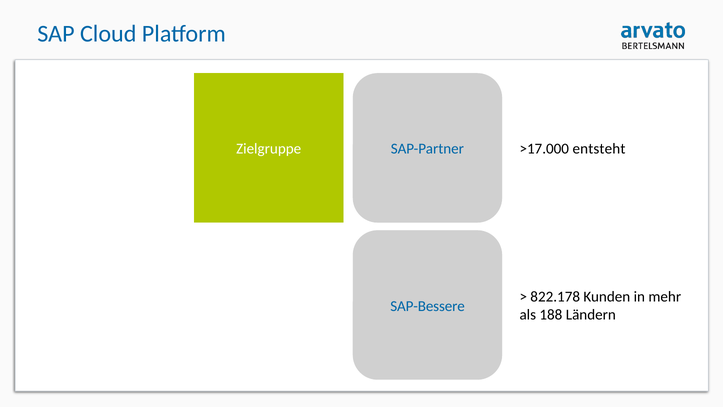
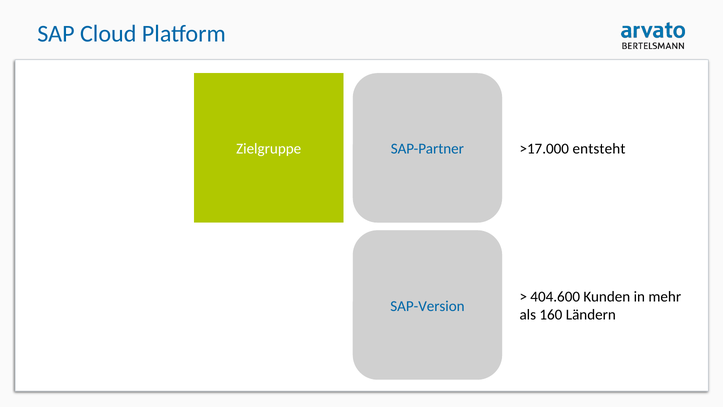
822.178: 822.178 -> 404.600 (555, 297)
SAP-Bessere: SAP-Bessere -> SAP-Version (427, 306)
188: 188 -> 160 (551, 315)
